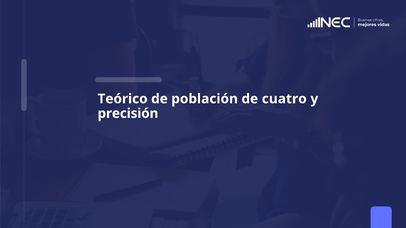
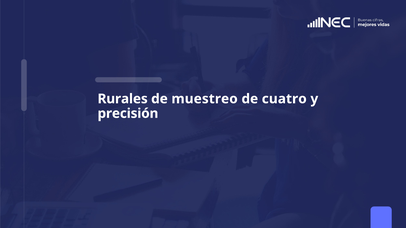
Teórico: Teórico -> Rurales (123, 99)
población: población -> muestreo (205, 99)
